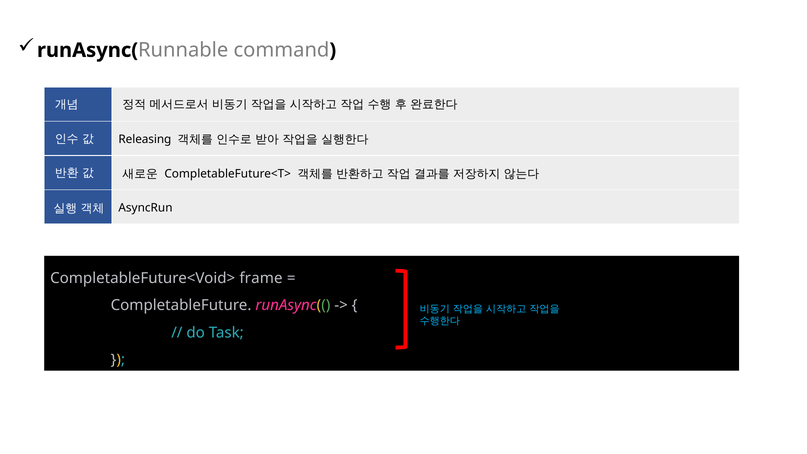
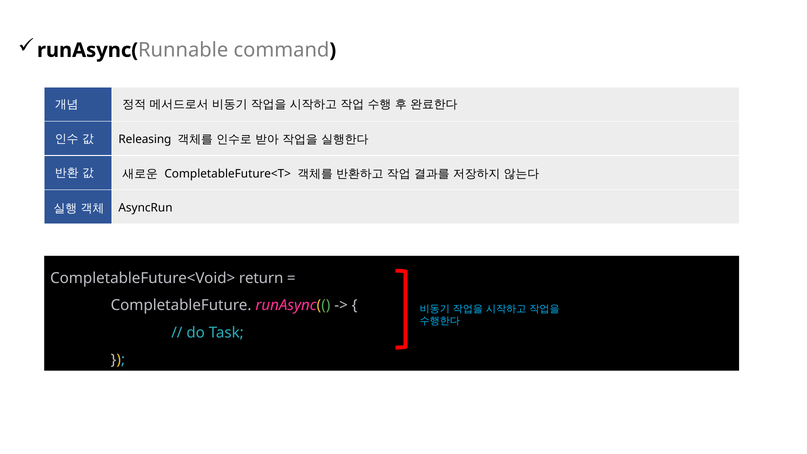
frame: frame -> return (261, 278)
